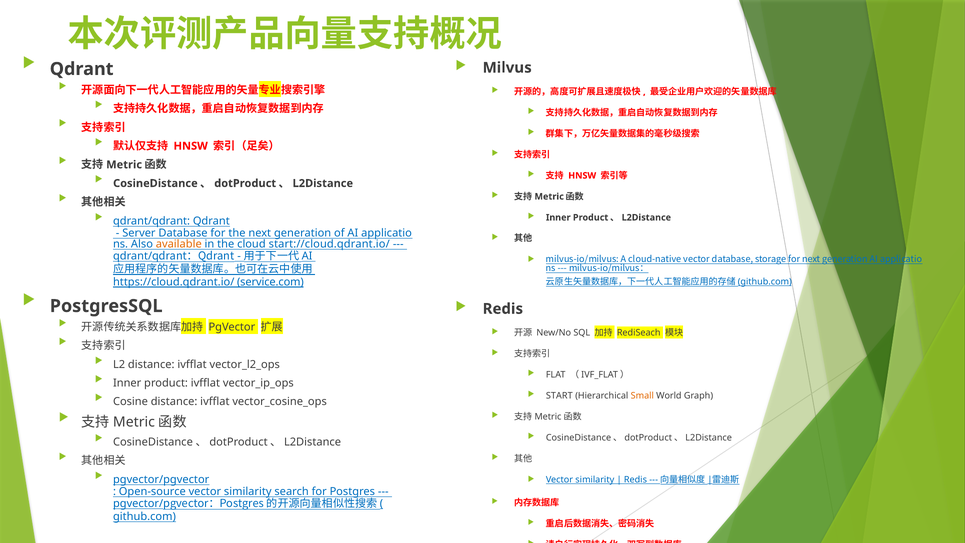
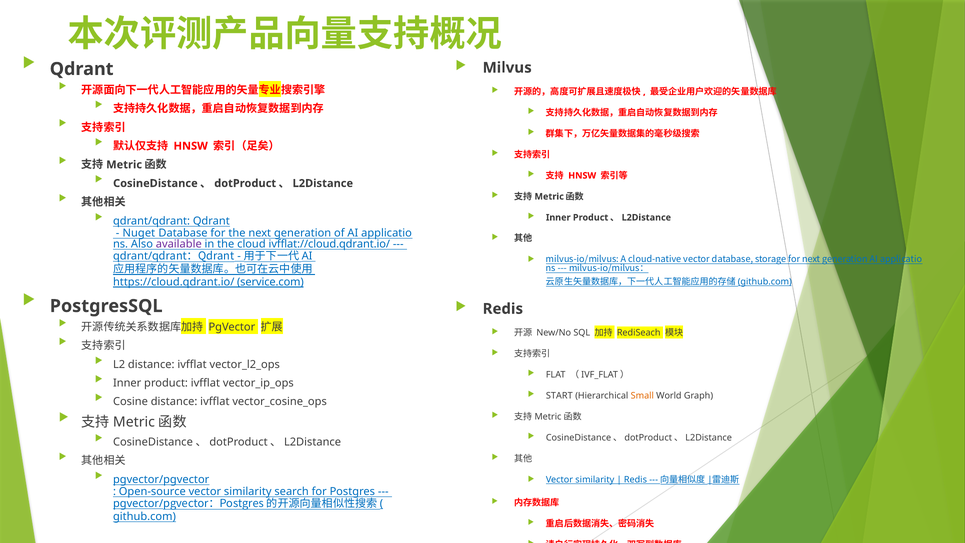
Server: Server -> Nuget (139, 233)
available colour: orange -> purple (179, 244)
start://cloud.qdrant.io/: start://cloud.qdrant.io/ -> ivfflat://cloud.qdrant.io/ (329, 244)
